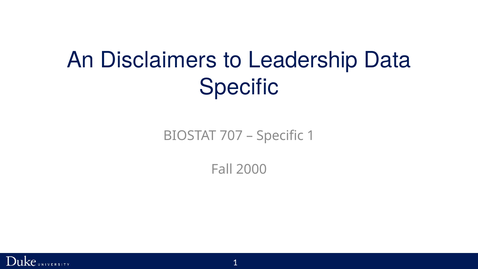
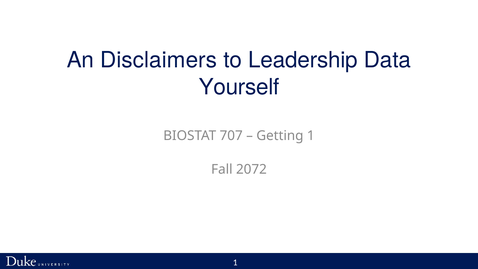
Specific: Specific -> Yourself (239, 87)
Specific: Specific -> Getting (280, 136)
2000: 2000 -> 2072 (251, 169)
